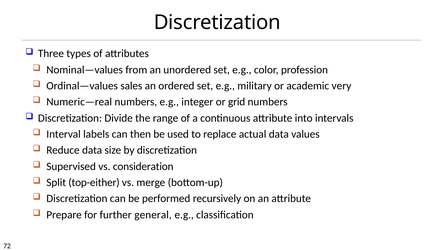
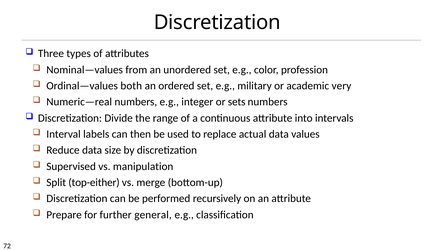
sales: sales -> both (131, 86)
grid: grid -> sets (237, 102)
consideration: consideration -> manipulation (143, 166)
